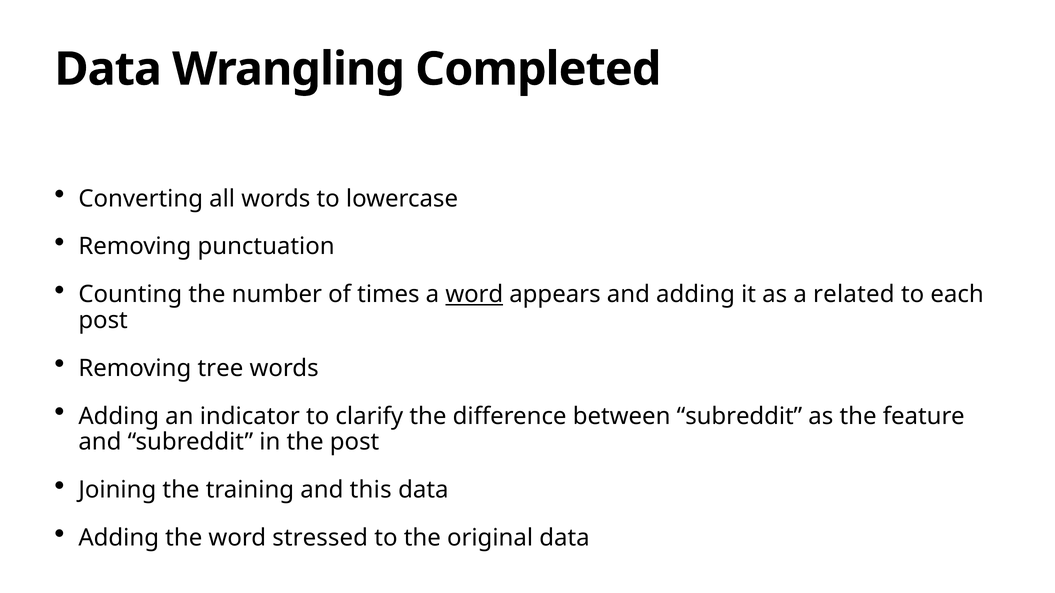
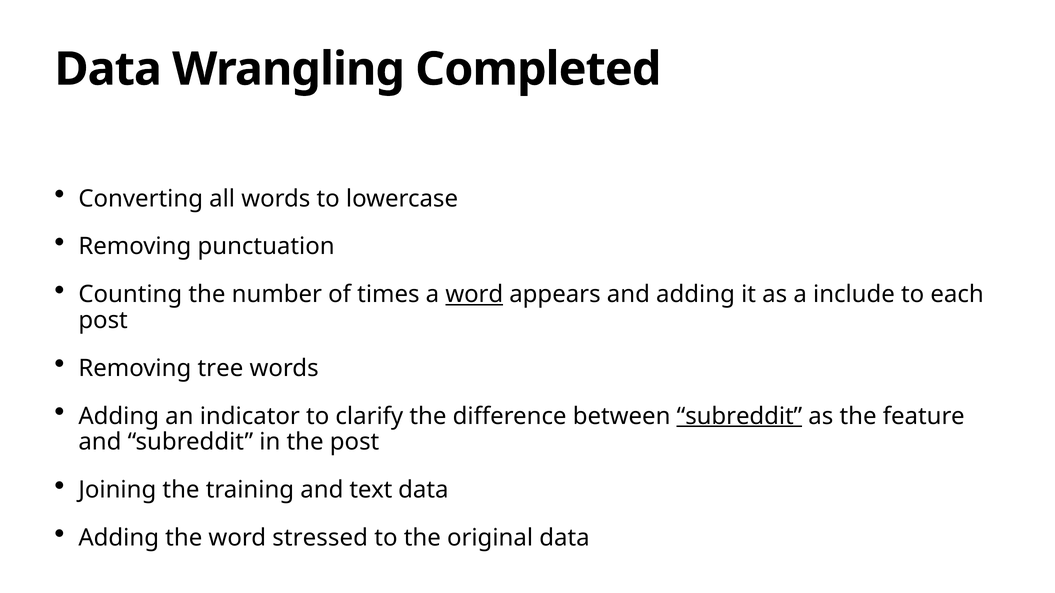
related: related -> include (854, 295)
subreddit underline: none -> present (739, 416)
this: this -> text (371, 490)
